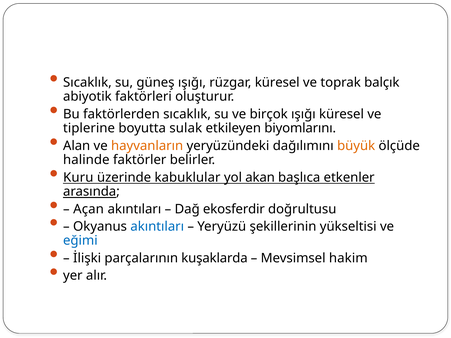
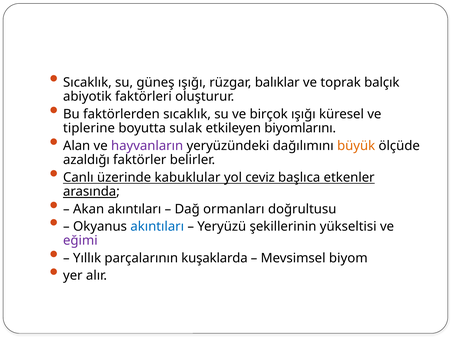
rüzgar küresel: küresel -> balıklar (277, 82)
hayvanların colour: orange -> purple (147, 146)
halinde: halinde -> azaldığı (86, 160)
Kuru: Kuru -> Canlı (78, 177)
akan: akan -> ceviz (260, 177)
Açan: Açan -> Akan (89, 209)
ekosferdir: ekosferdir -> ormanları (234, 209)
eğimi colour: blue -> purple (80, 241)
İlişki: İlişki -> Yıllık (87, 258)
hakim: hakim -> biyom (348, 258)
